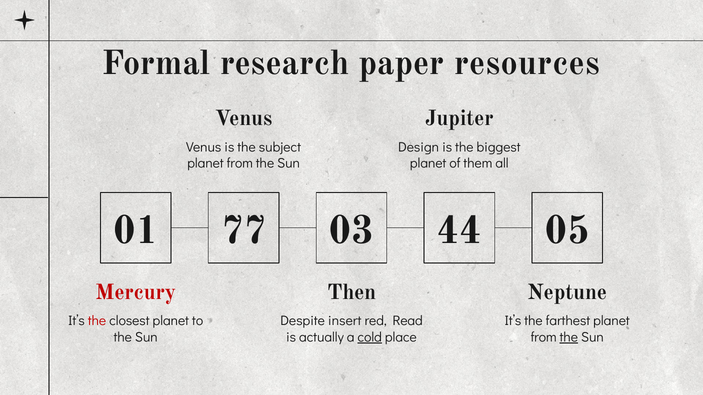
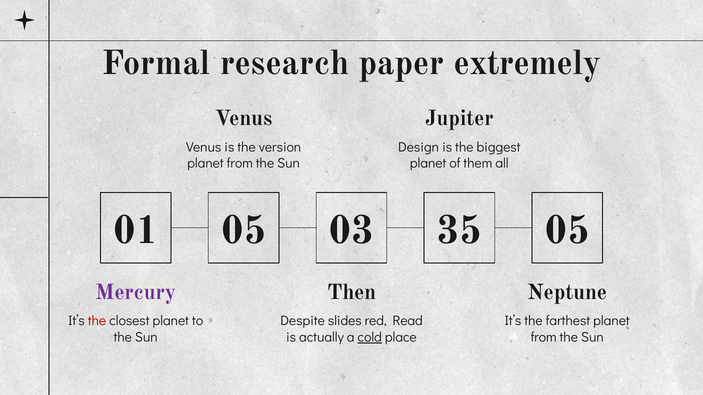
resources: resources -> extremely (527, 63)
subject: subject -> version (280, 147)
01 77: 77 -> 05 (244, 231)
44: 44 -> 35 (459, 231)
Mercury colour: red -> purple (136, 292)
insert: insert -> slides (345, 321)
the underline: present -> none (569, 338)
